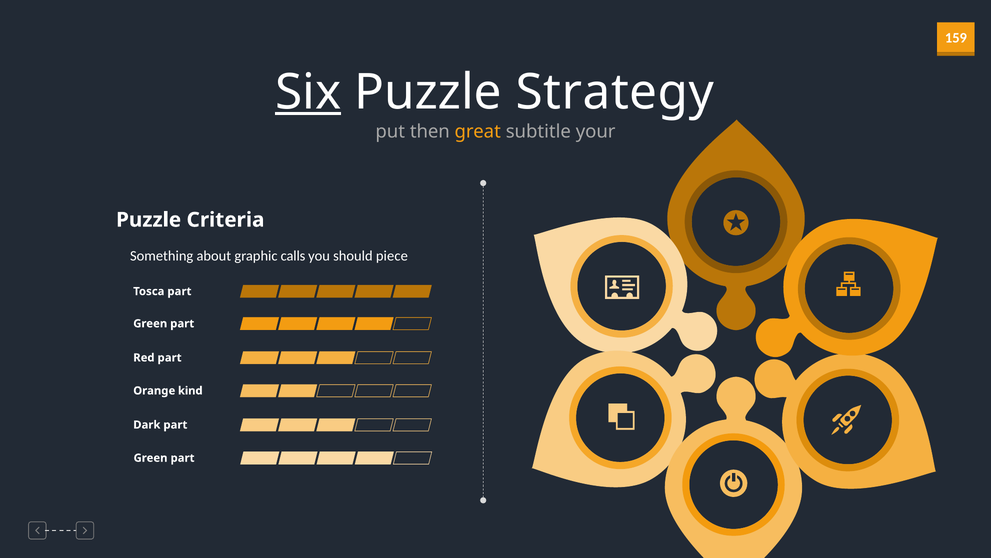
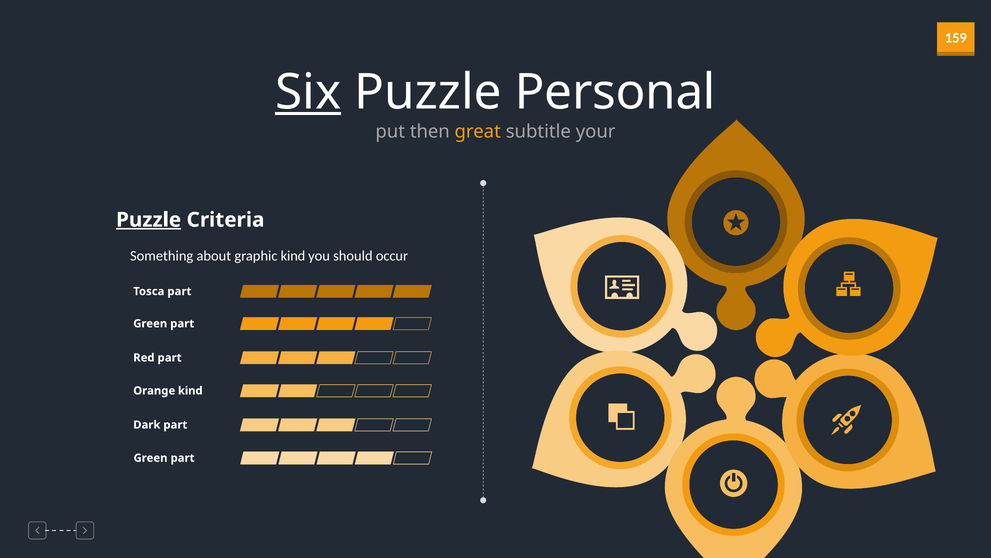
Strategy: Strategy -> Personal (615, 92)
Puzzle underline: none -> present (149, 220)
graphic calls: calls -> kind (293, 256)
piece: piece -> occur (392, 256)
